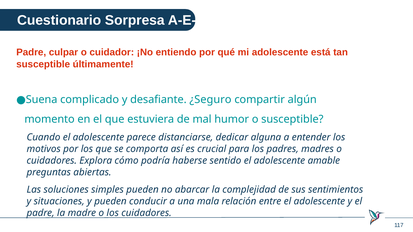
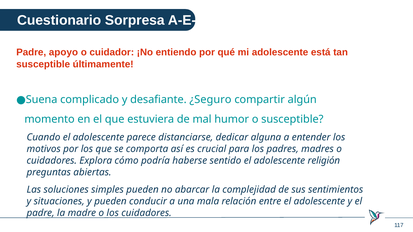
culpar: culpar -> apoyo (63, 53)
amable: amable -> religión (324, 161)
